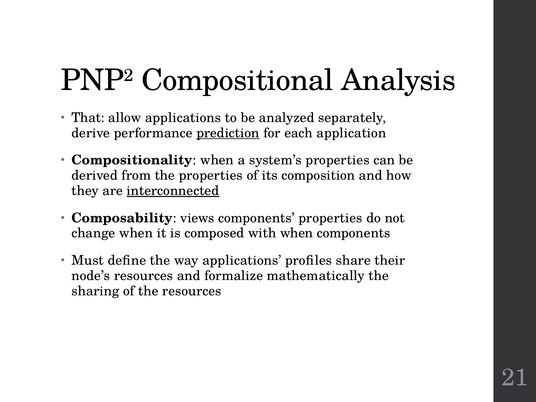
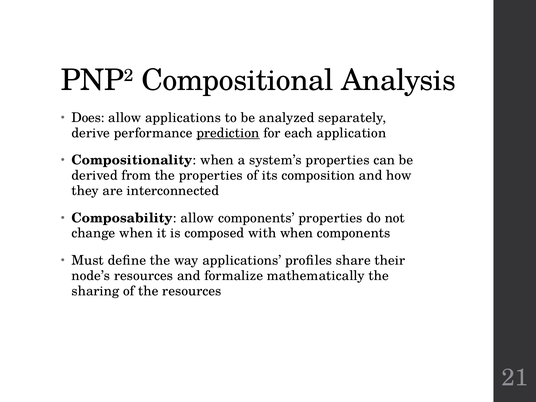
That: That -> Does (88, 118)
interconnected underline: present -> none (173, 191)
Composability views: views -> allow (197, 218)
